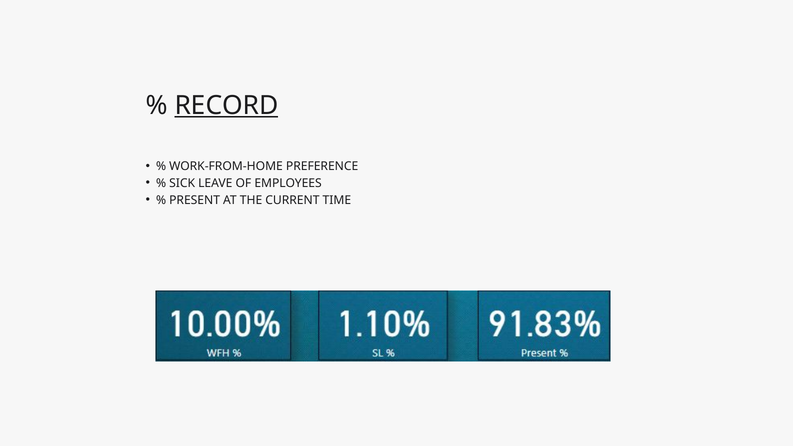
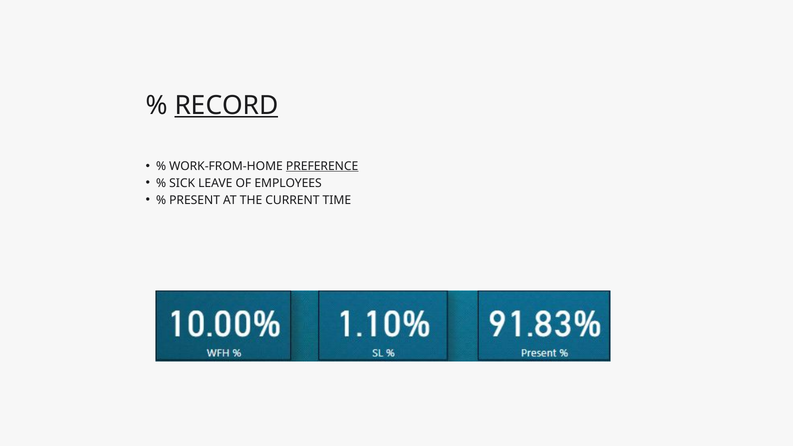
PREFERENCE underline: none -> present (322, 166)
